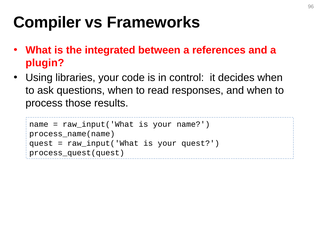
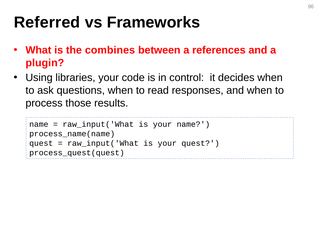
Compiler: Compiler -> Referred (47, 22)
integrated: integrated -> combines (110, 50)
